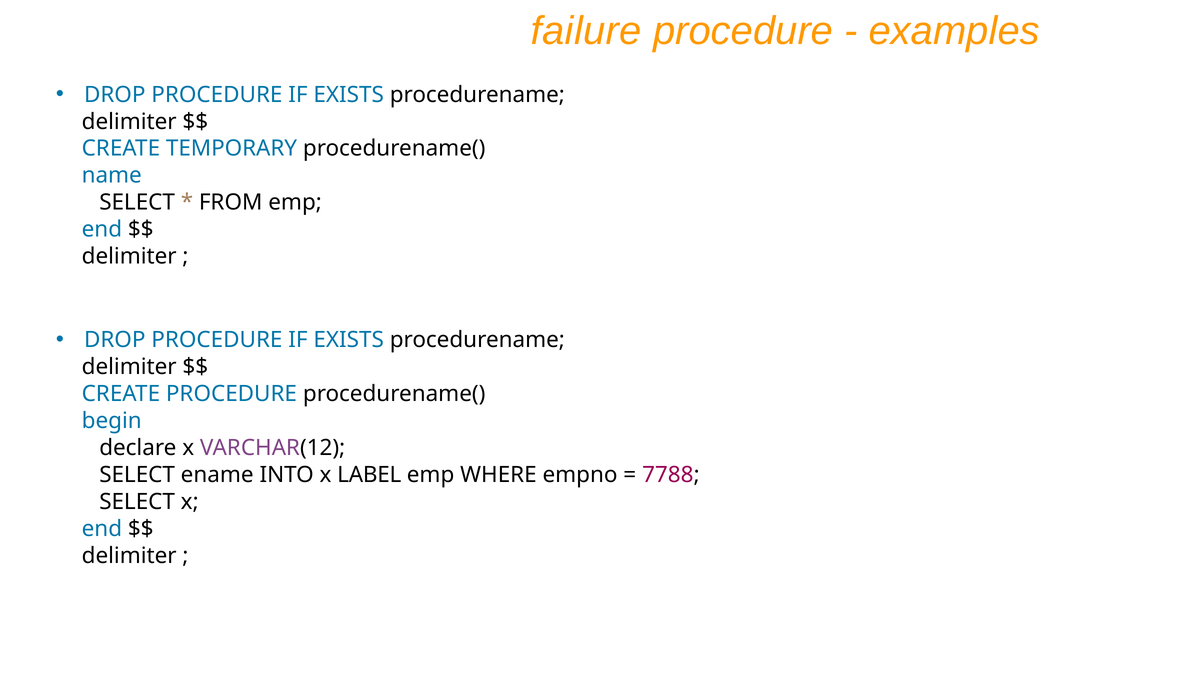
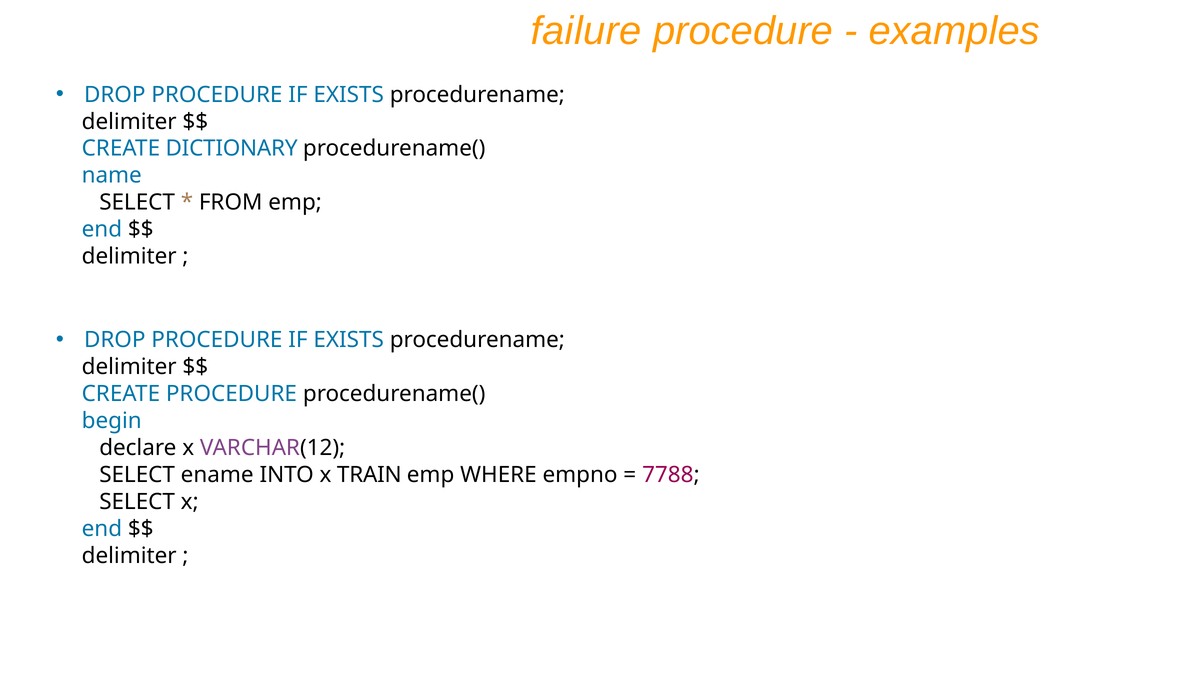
TEMPORARY: TEMPORARY -> DICTIONARY (232, 149)
LABEL: LABEL -> TRAIN (369, 475)
